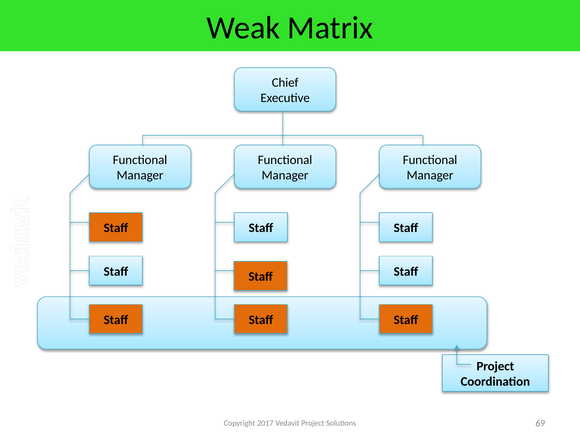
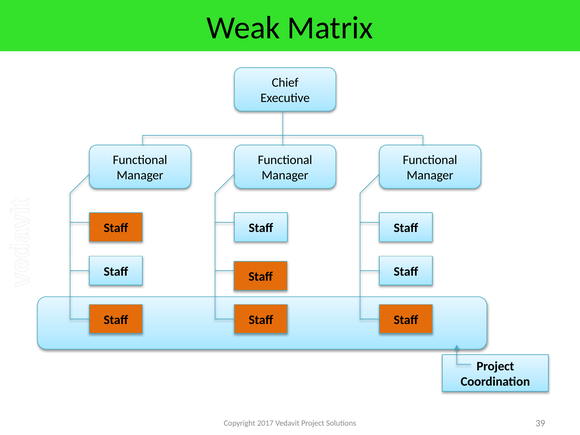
69: 69 -> 39 (540, 423)
